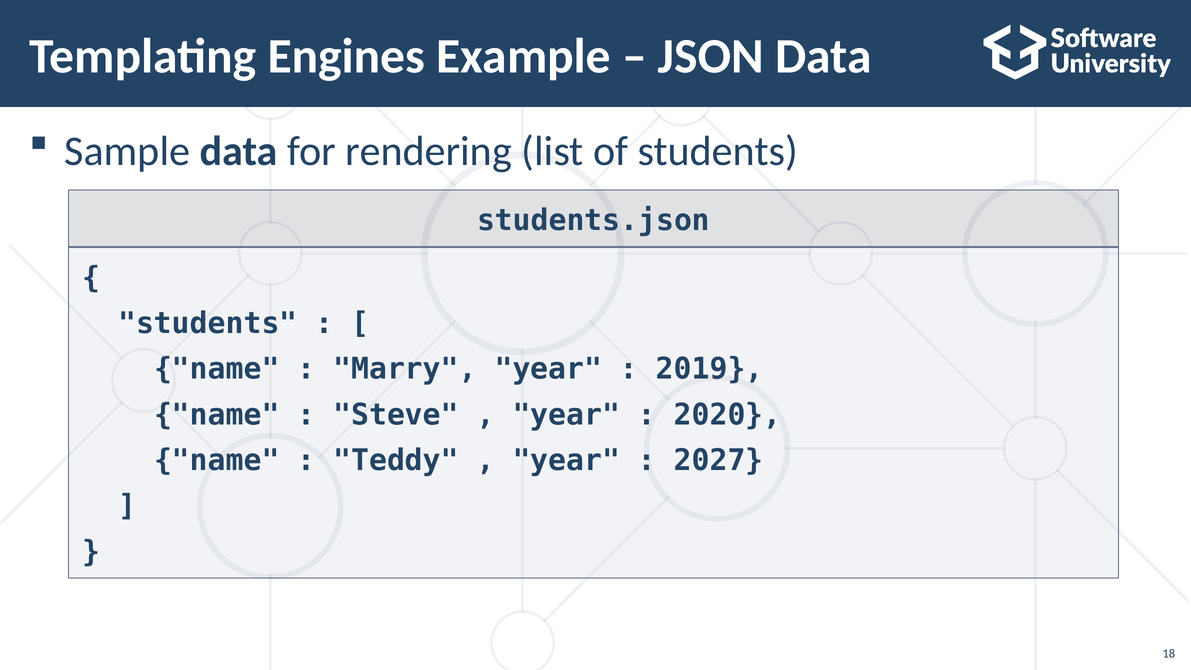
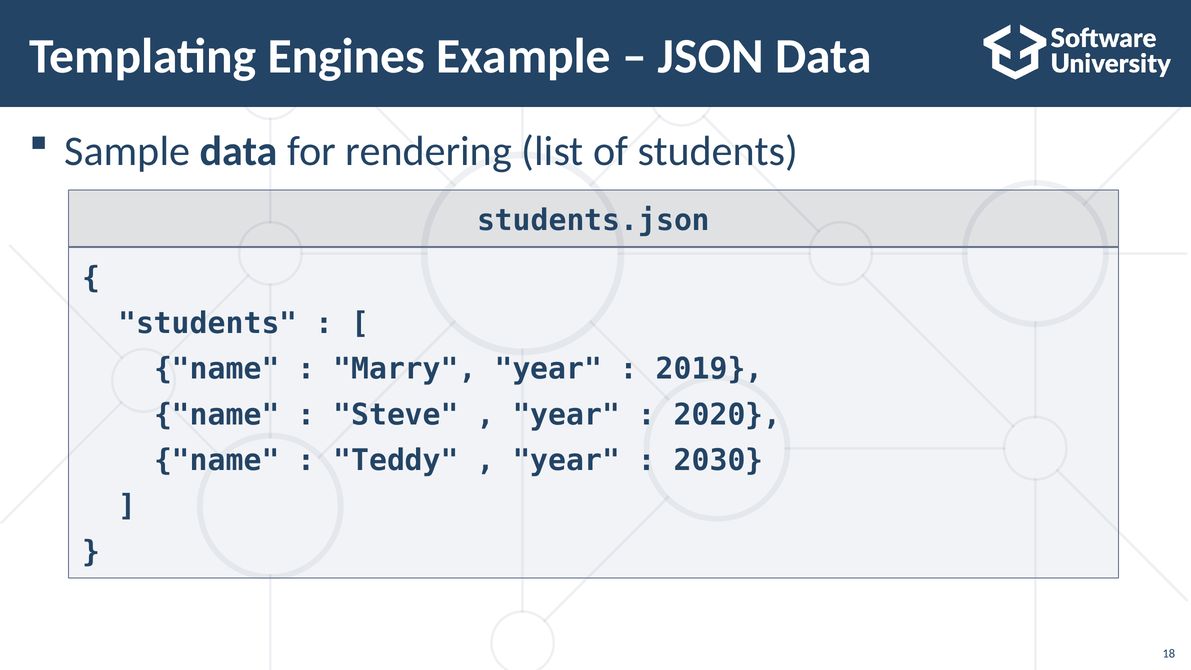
2027: 2027 -> 2030 (719, 460)
